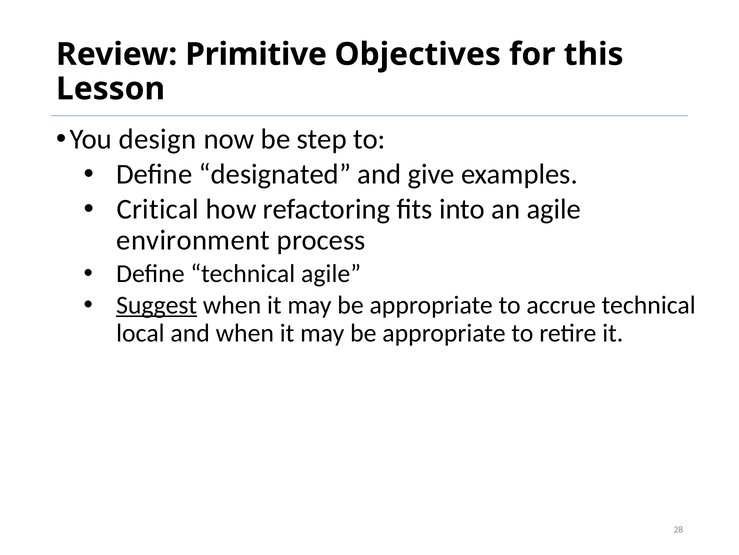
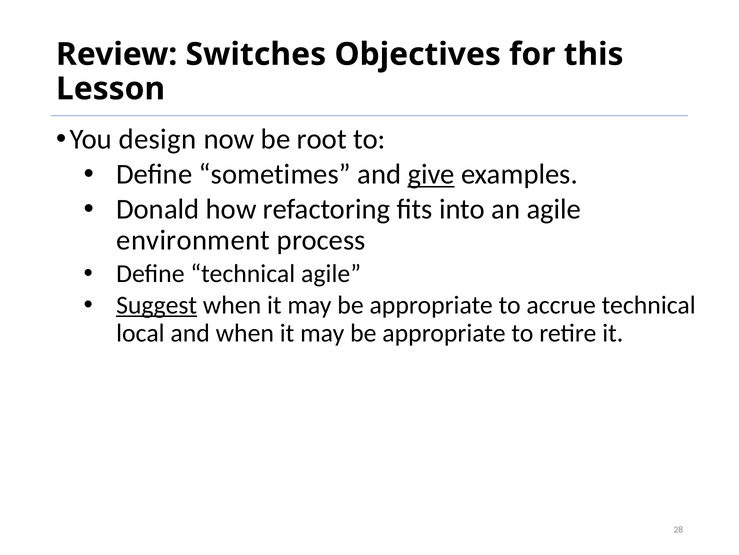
Primitive: Primitive -> Switches (256, 54)
step: step -> root (322, 139)
designated: designated -> sometimes (275, 174)
give underline: none -> present (431, 174)
Critical: Critical -> Donald (158, 209)
